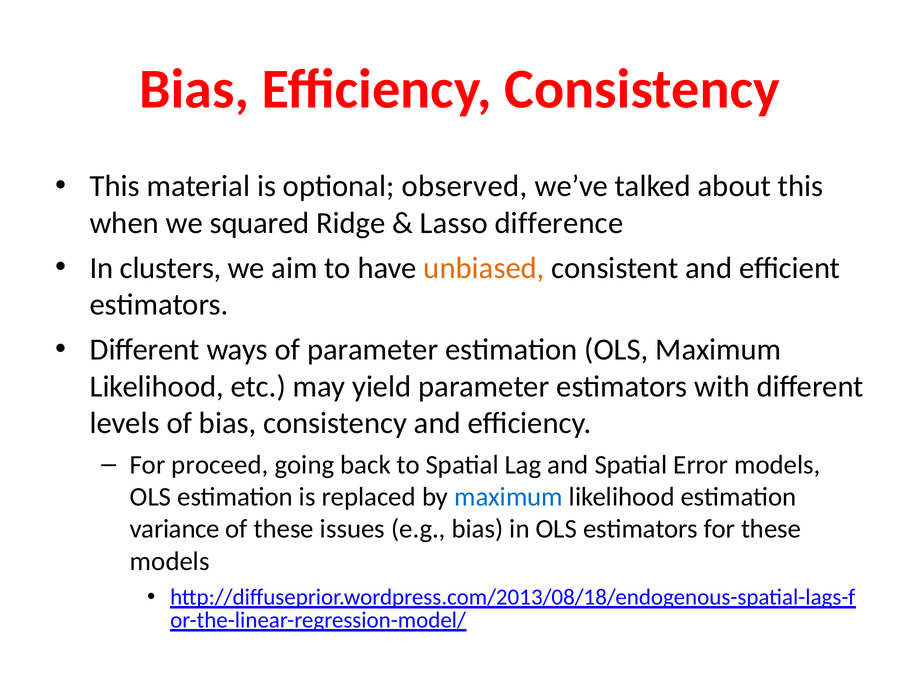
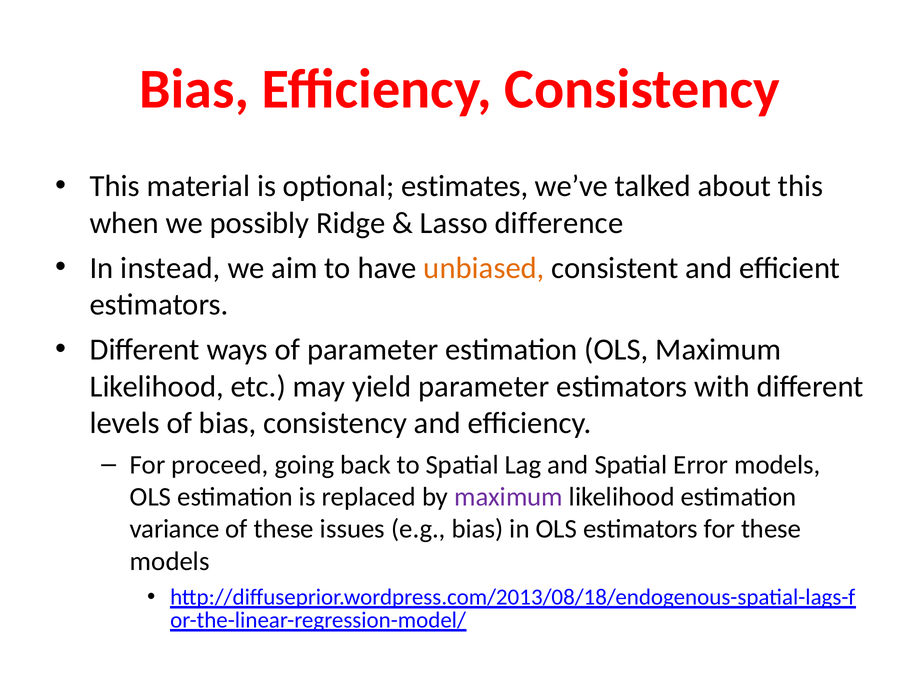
observed: observed -> estimates (465, 186)
squared: squared -> possibly (259, 223)
clusters: clusters -> instead (170, 268)
maximum colour: blue -> purple (509, 497)
